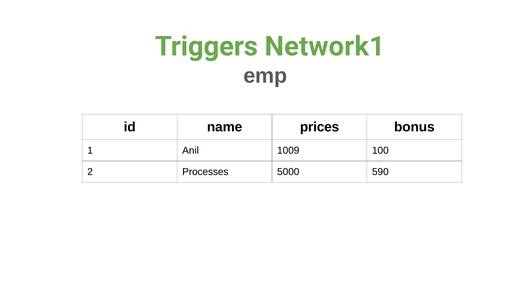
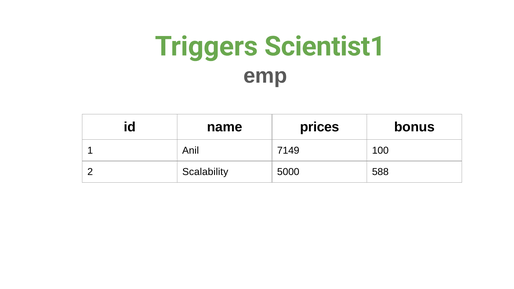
Network1: Network1 -> Scientist1 (325, 46)
1009: 1009 -> 7149 (288, 150)
Processes: Processes -> Scalability (205, 172)
590: 590 -> 588 (380, 172)
